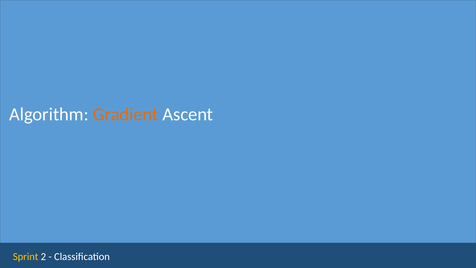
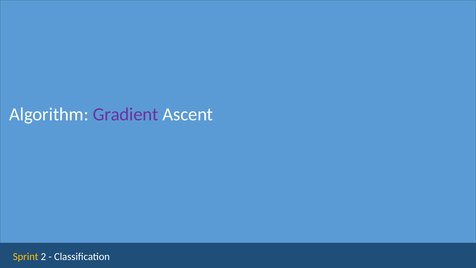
Gradient colour: orange -> purple (126, 114)
